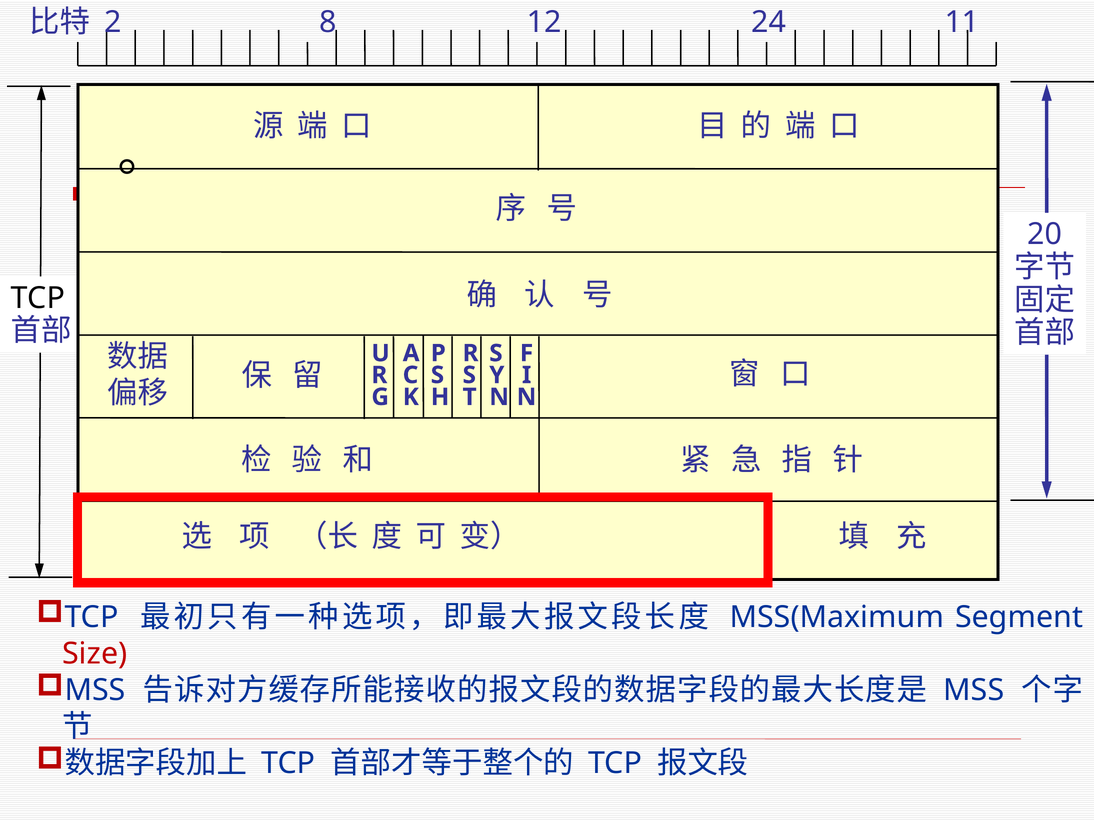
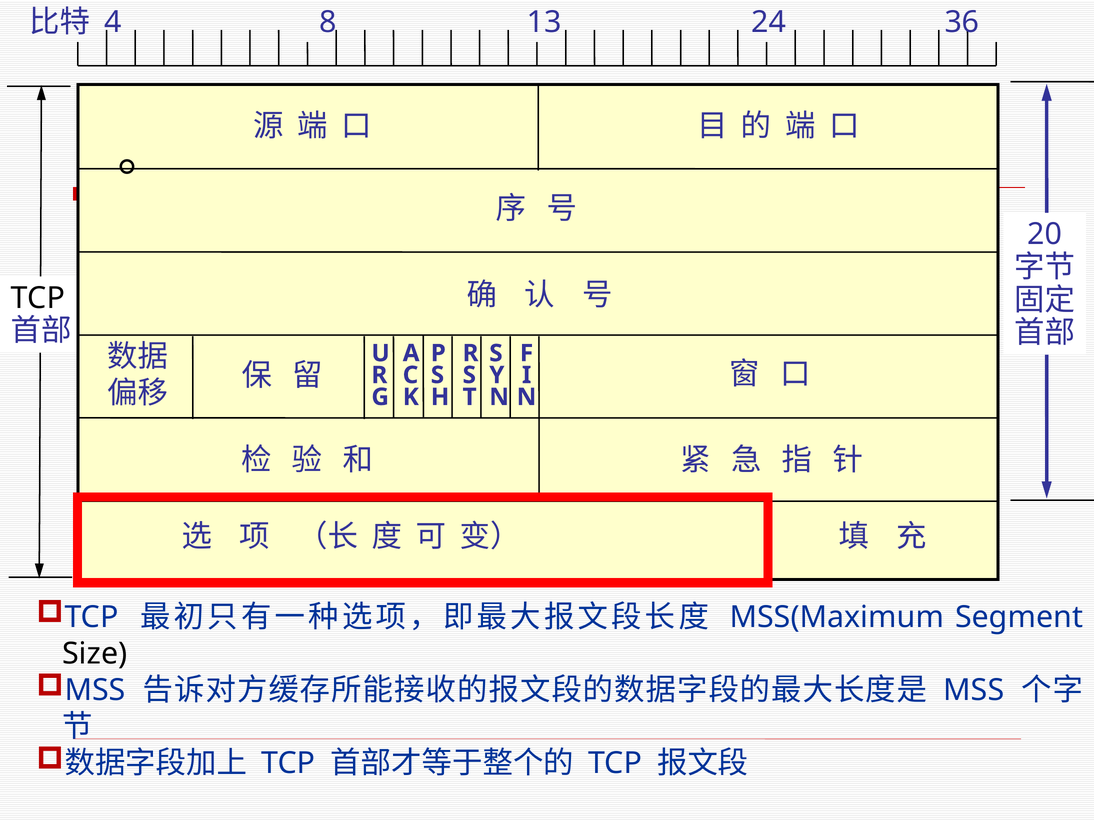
2: 2 -> 4 (113, 22)
12: 12 -> 13 (544, 22)
11: 11 -> 36 (962, 22)
Size colour: red -> black (95, 653)
